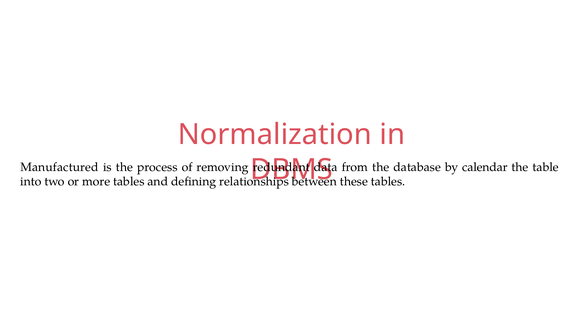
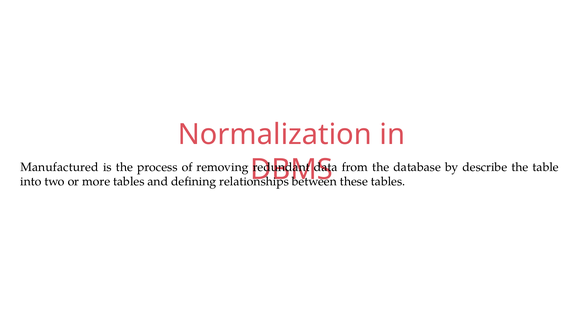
calendar: calendar -> describe (485, 167)
